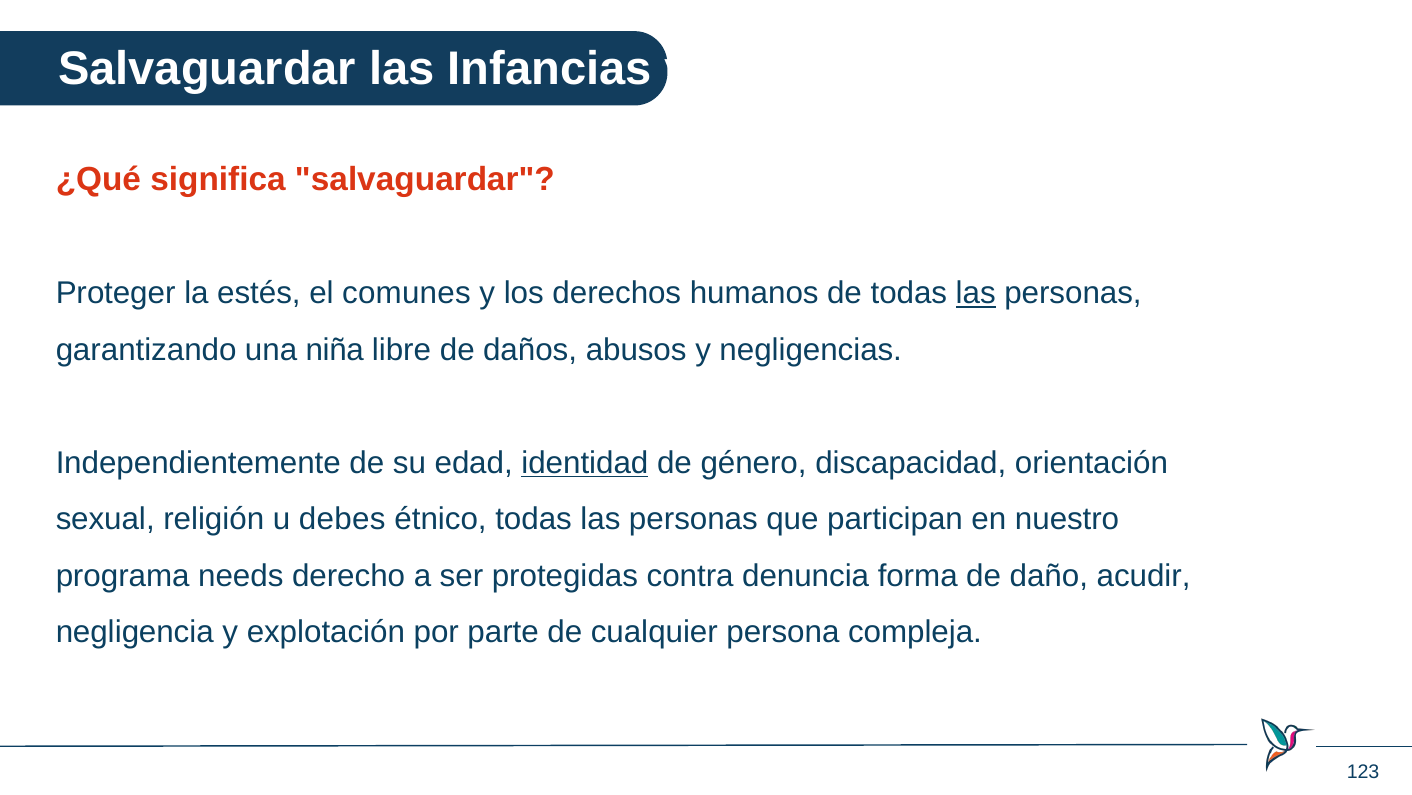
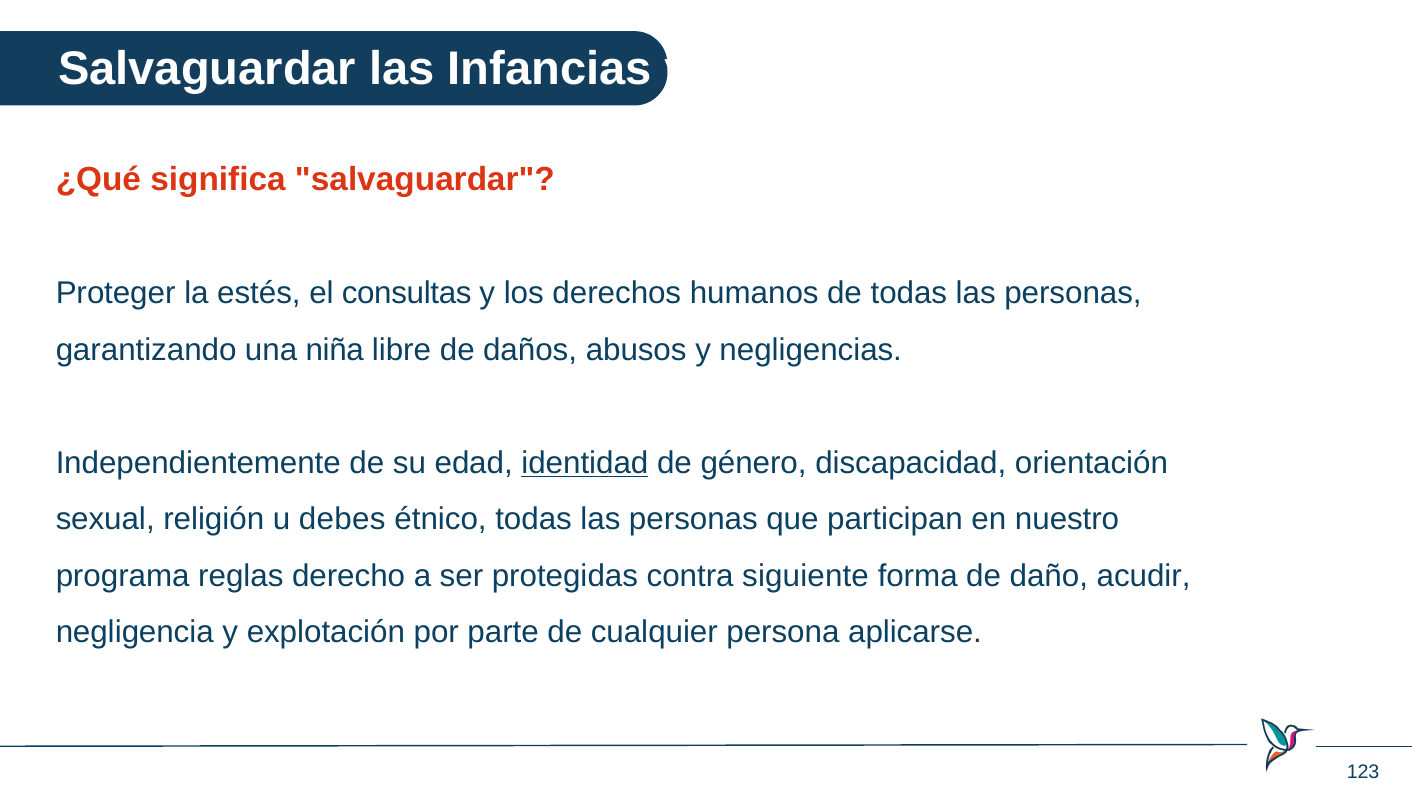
comunes: comunes -> consultas (407, 293)
las underline: present -> none (976, 293)
needs: needs -> reglas (241, 575)
denuncia: denuncia -> siguiente (806, 575)
compleja: compleja -> aplicarse (915, 632)
